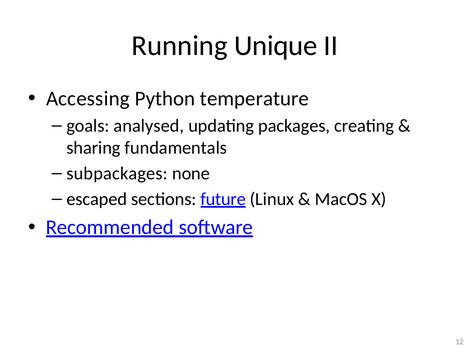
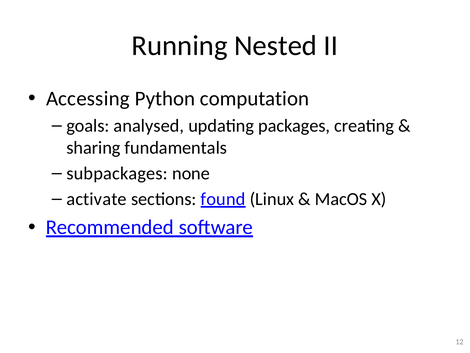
Unique: Unique -> Nested (276, 45)
temperature: temperature -> computation (254, 99)
escaped: escaped -> activate (97, 199)
future: future -> found (223, 199)
